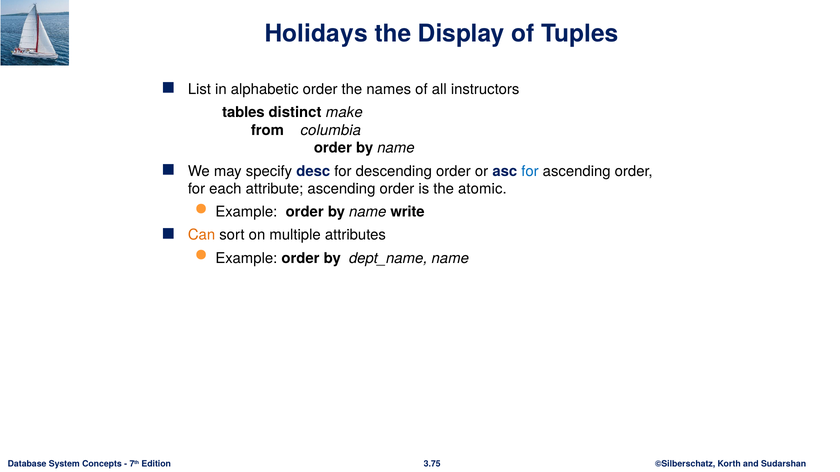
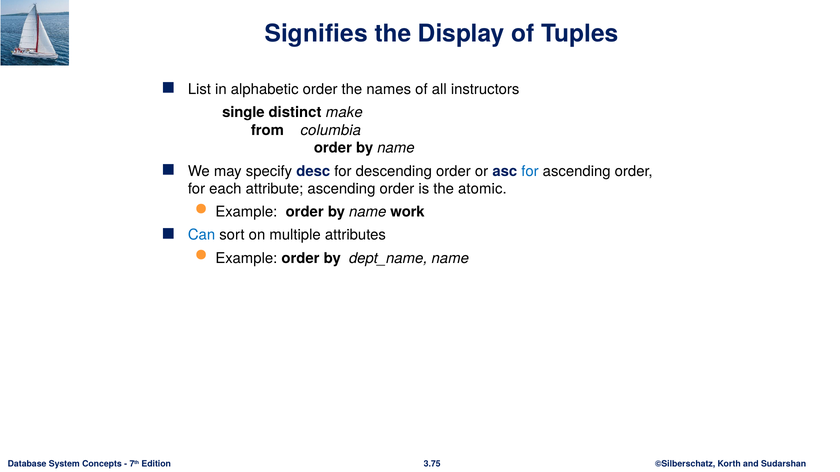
Holidays: Holidays -> Signifies (316, 34)
tables: tables -> single (243, 113)
write: write -> work (407, 212)
Can colour: orange -> blue (202, 235)
